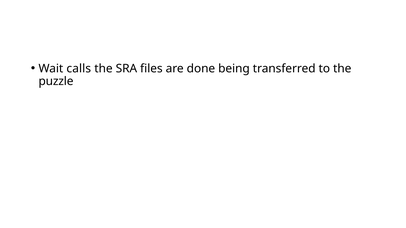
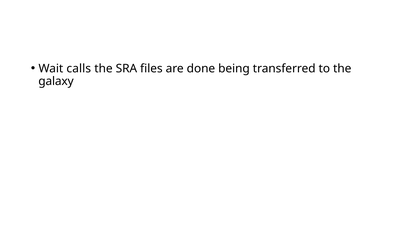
puzzle: puzzle -> galaxy (56, 81)
